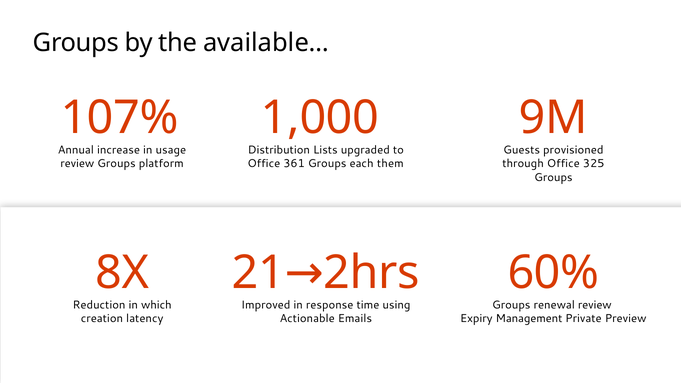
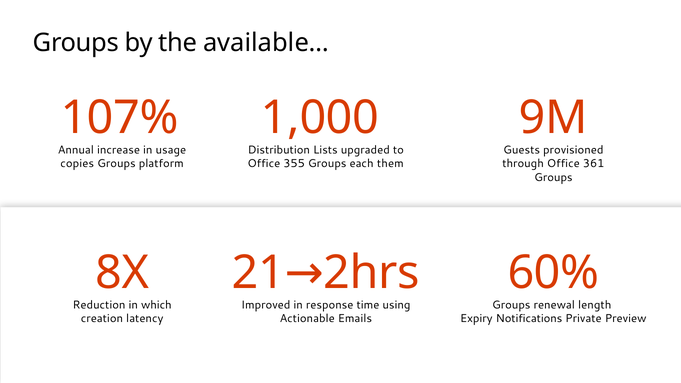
review: review -> copies (77, 164)
361: 361 -> 355 (294, 164)
325: 325 -> 361 (594, 164)
review: review -> length (595, 305)
Management: Management -> Notifications (529, 319)
